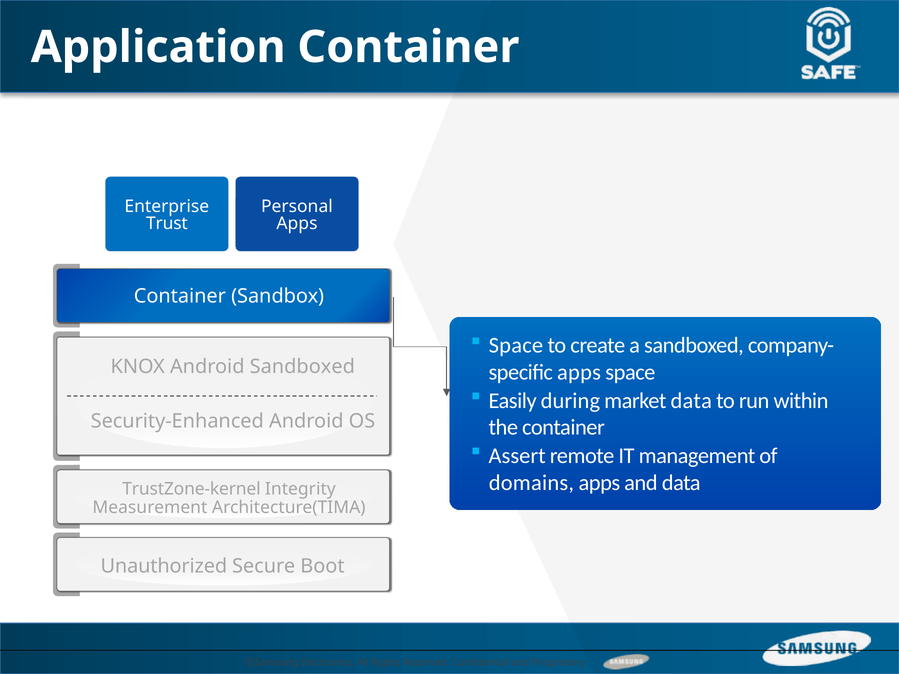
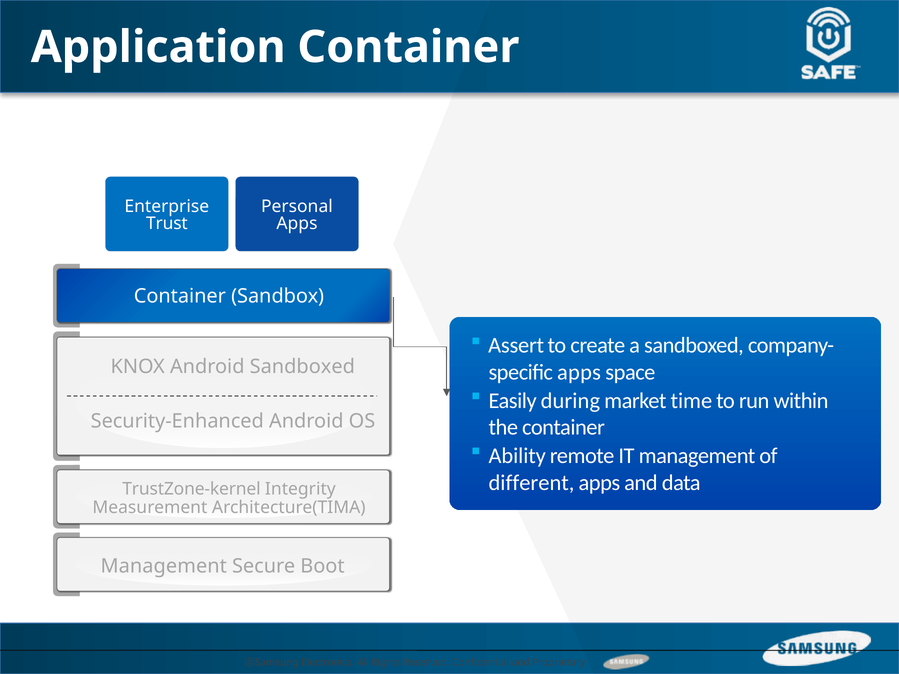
Space: Space -> Assert (516, 346)
market data: data -> time (691, 401)
Assert: Assert -> Ability (517, 456)
domains: domains -> different (532, 483)
Unauthorized: Unauthorized -> Management (164, 566)
